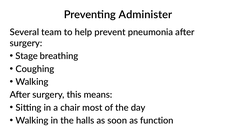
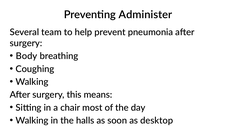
Stage: Stage -> Body (27, 56)
function: function -> desktop (157, 121)
